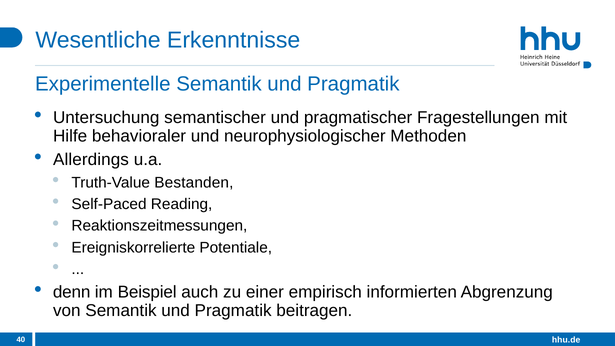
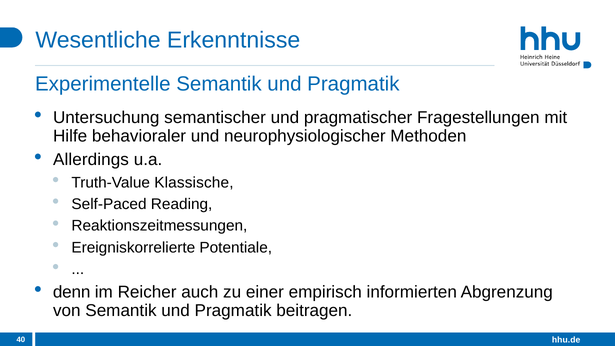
Bestanden: Bestanden -> Klassische (194, 183)
Beispiel: Beispiel -> Reicher (147, 292)
